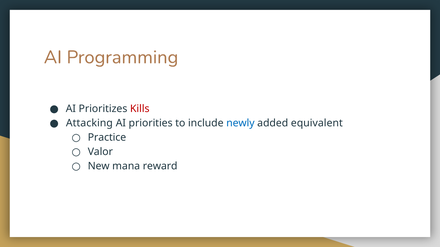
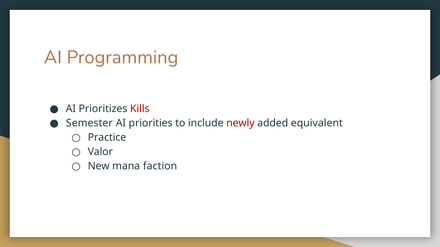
Attacking: Attacking -> Semester (89, 123)
newly colour: blue -> red (240, 123)
reward: reward -> faction (160, 166)
